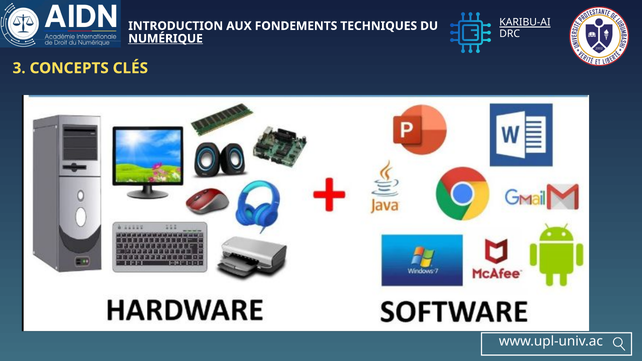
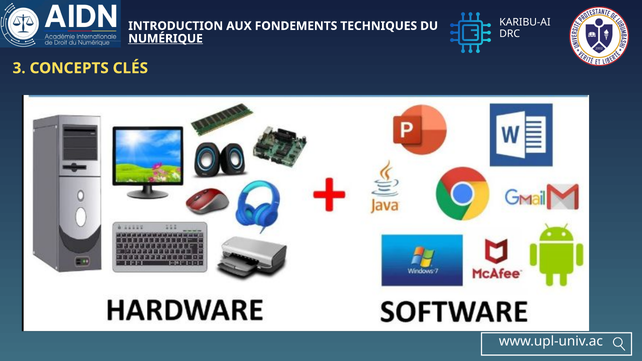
KARIBU-AI underline: present -> none (525, 22)
